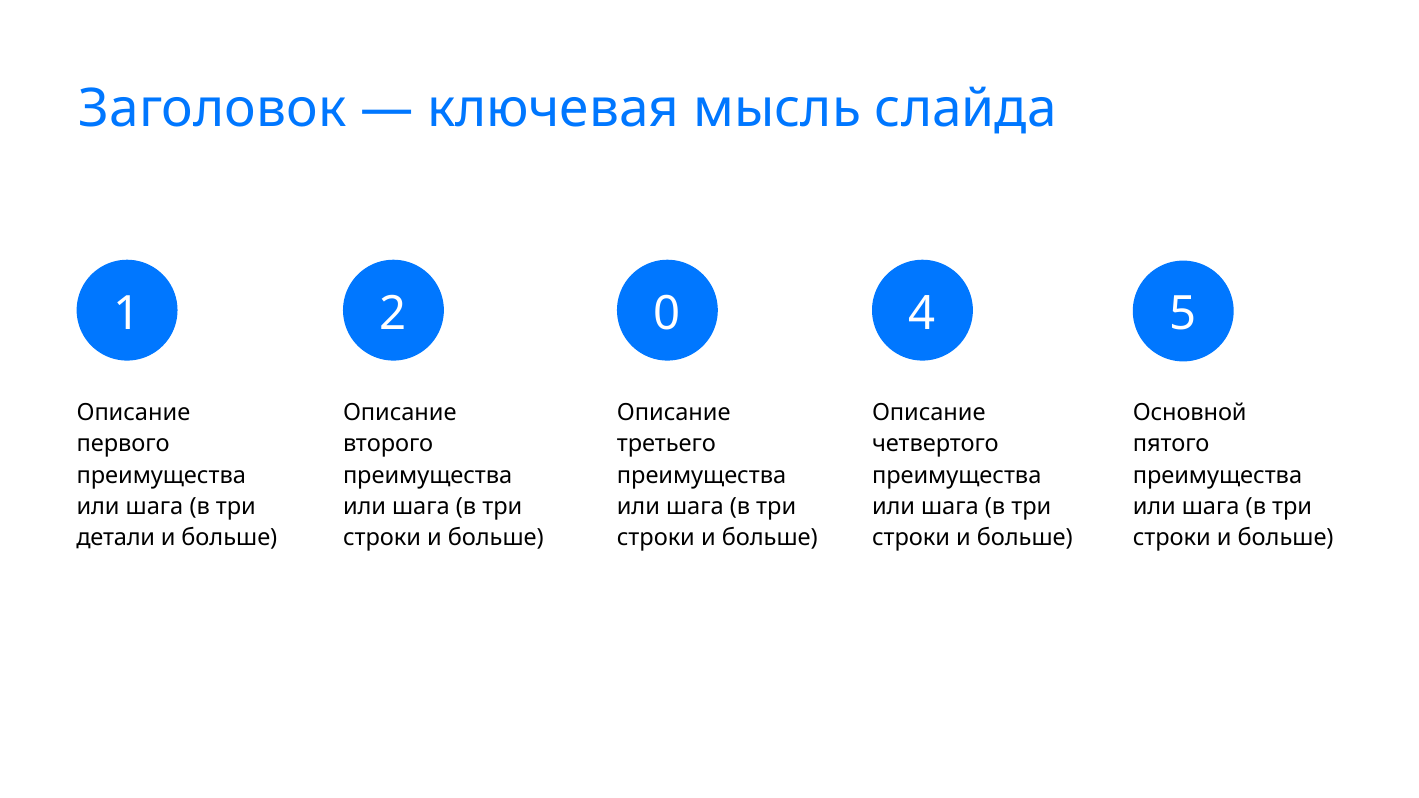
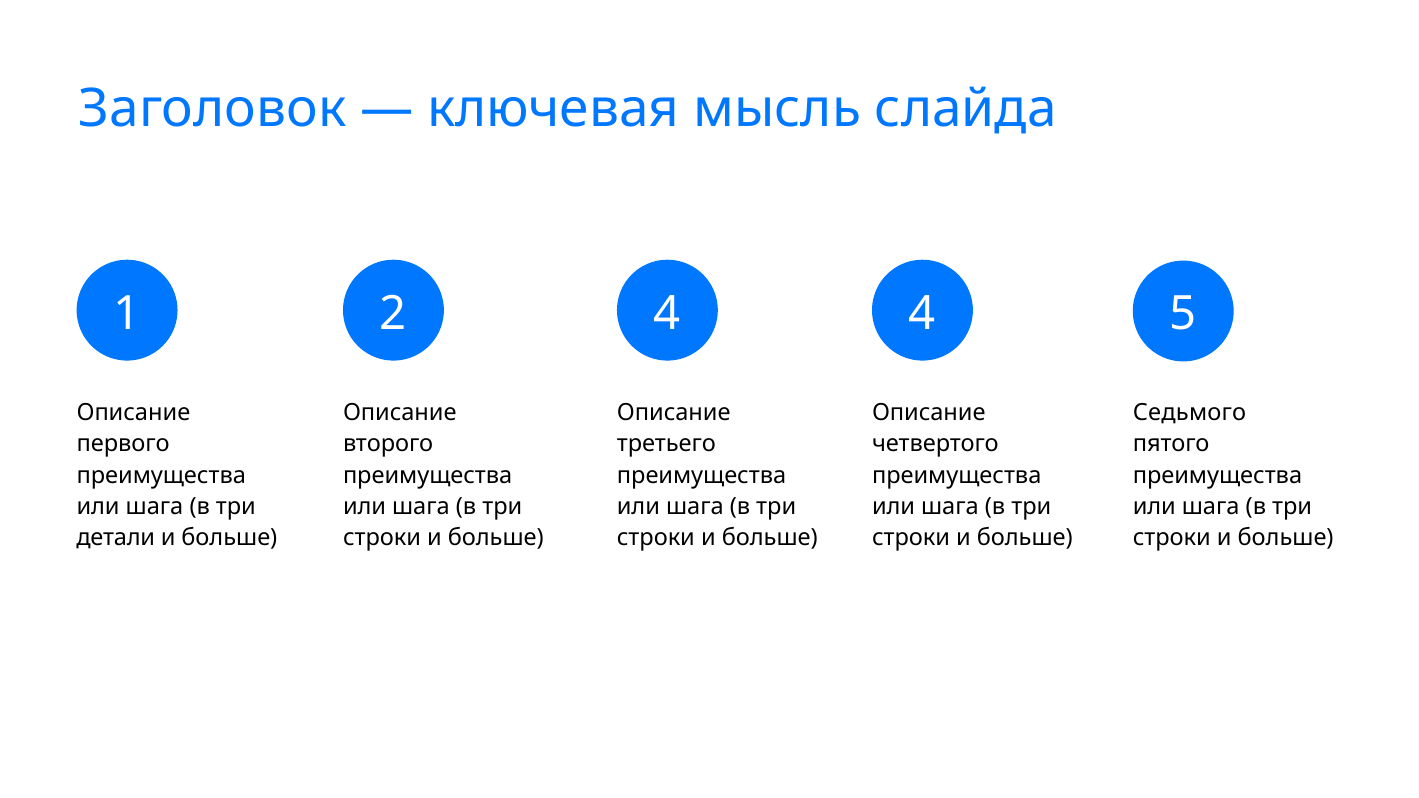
2 0: 0 -> 4 (667, 314)
Основной: Основной -> Седьмого (1190, 413)
